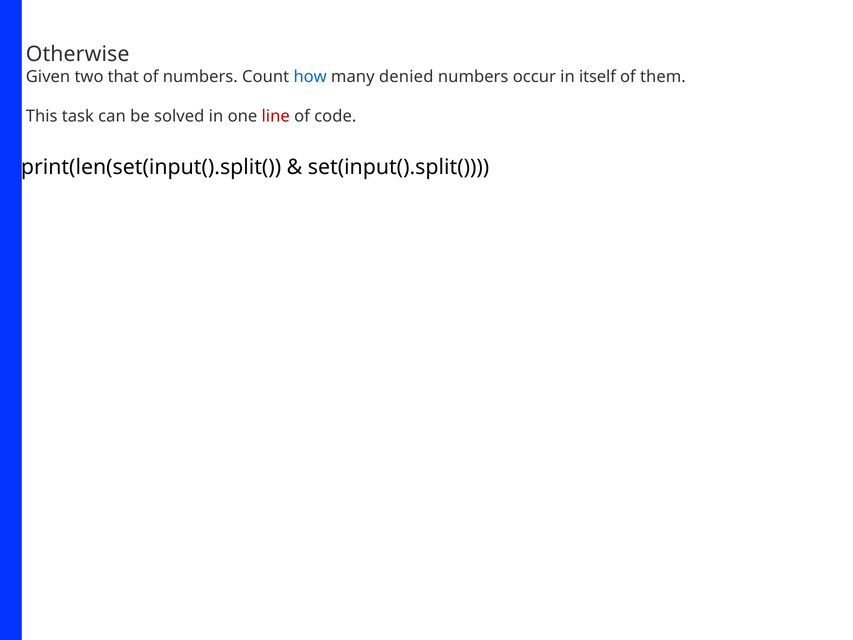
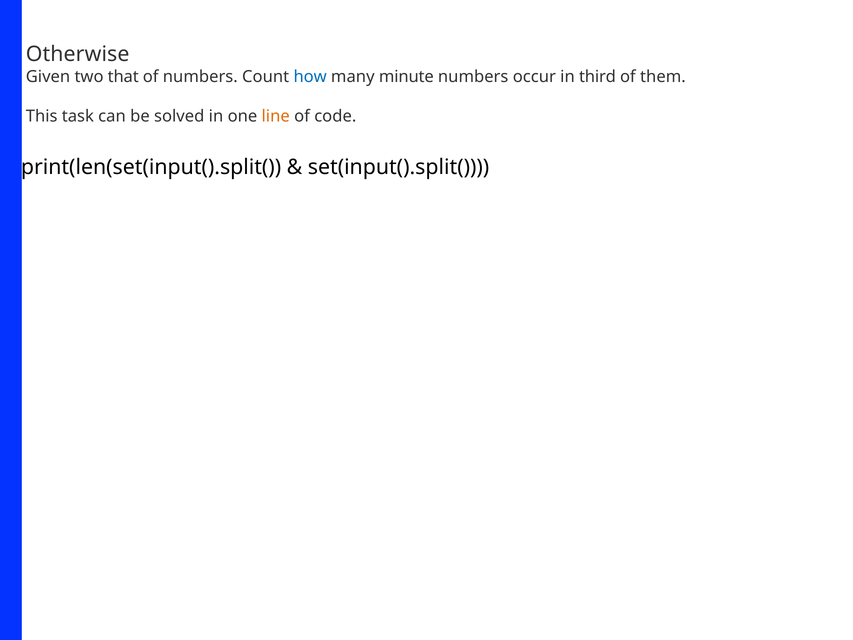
denied: denied -> minute (406, 77)
itself: itself -> third (597, 77)
line colour: red -> orange (276, 116)
